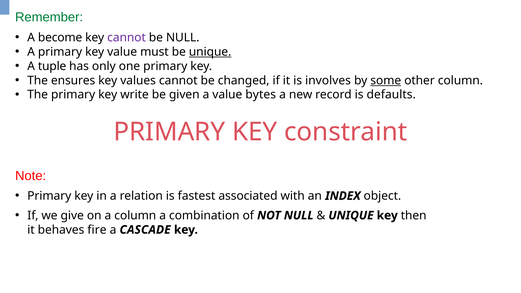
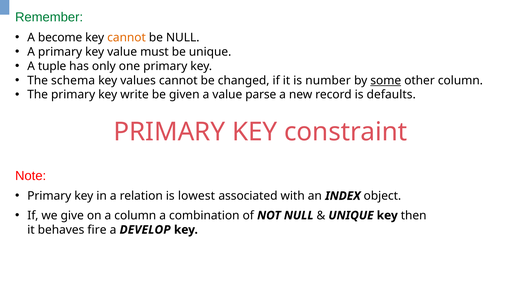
cannot colour: purple -> orange (127, 37)
unique underline: present -> none (210, 52)
ensures: ensures -> schema (73, 80)
involves: involves -> number (328, 80)
bytes: bytes -> parse (261, 95)
fastest: fastest -> lowest (196, 196)
CASCADE: CASCADE -> DEVELOP (145, 230)
